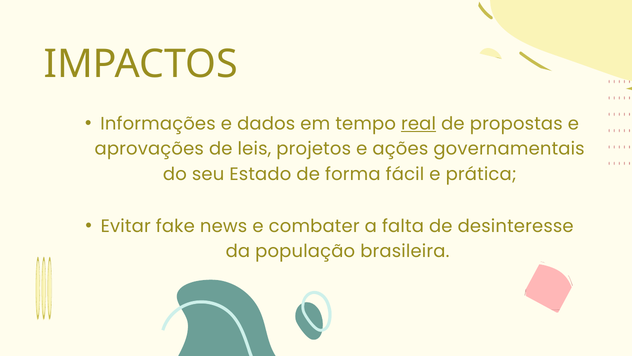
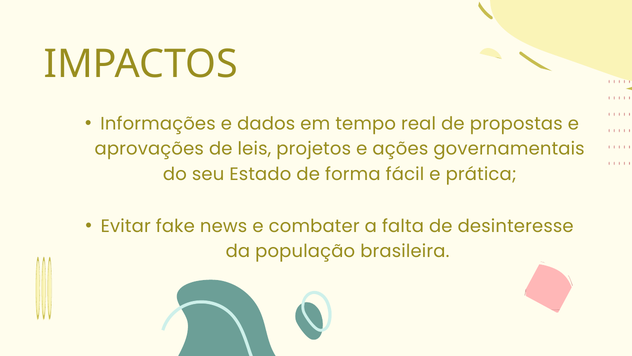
real underline: present -> none (419, 124)
